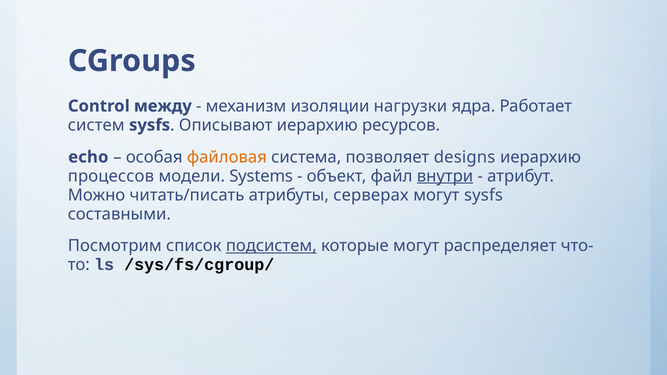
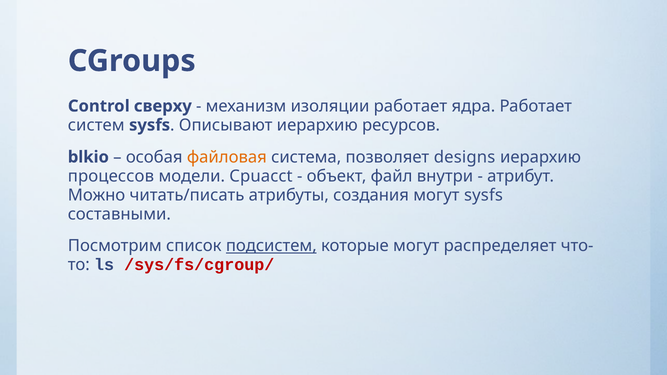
между: между -> сверху (163, 106)
изоляции нагрузки: нагрузки -> работает (410, 106)
echo: echo -> blkio (88, 157)
Systems: Systems -> Cpuacct (261, 176)
внутри underline: present -> none (445, 176)
серверах: серверах -> создания (371, 195)
/sys/fs/cgroup/ colour: black -> red (199, 265)
